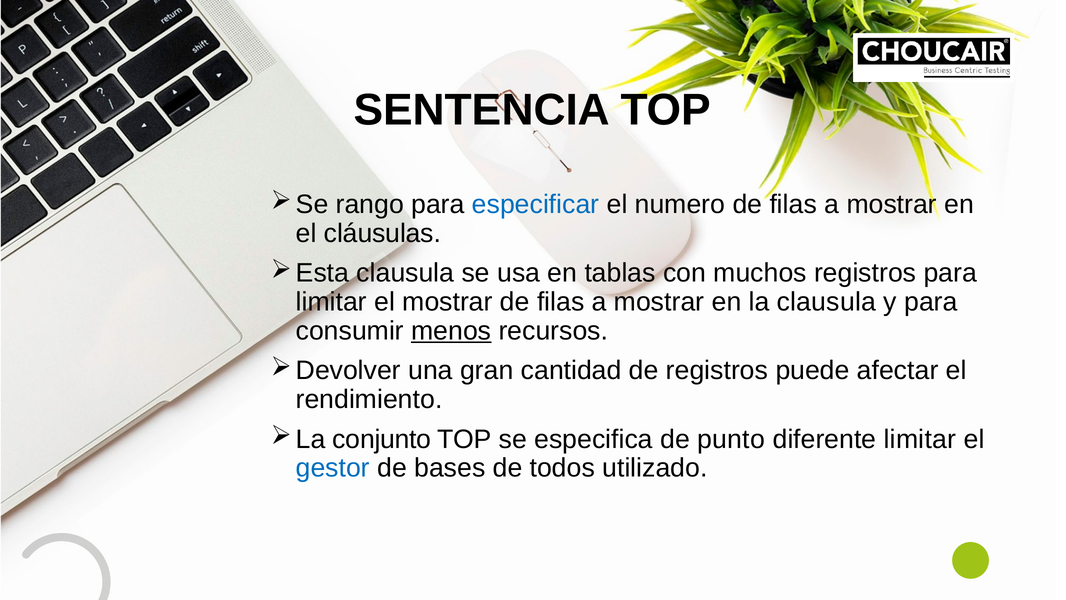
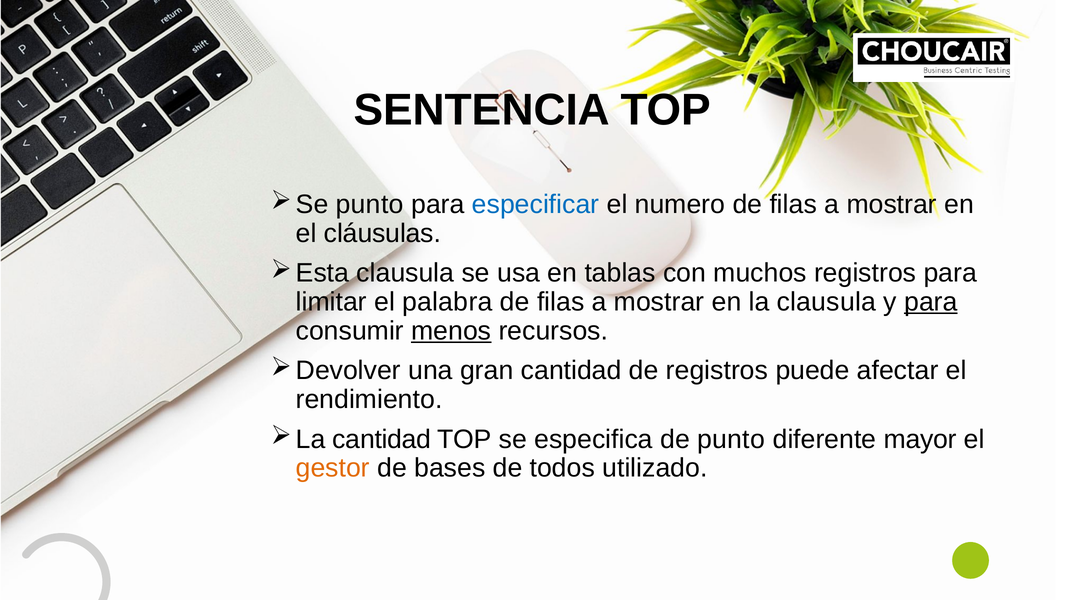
rango: rango -> punto (370, 204)
el mostrar: mostrar -> palabra (447, 302)
para underline: none -> present (931, 302)
conjunto: conjunto -> cantidad (382, 439)
diferente limitar: limitar -> mayor (920, 439)
gestor colour: blue -> orange (333, 468)
